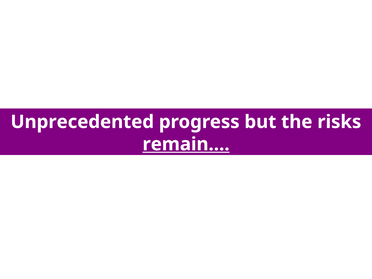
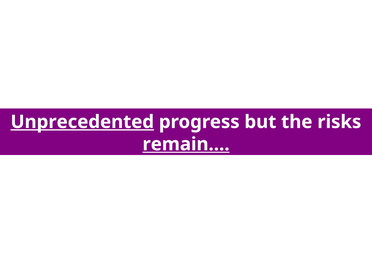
Unprecedented underline: none -> present (82, 122)
